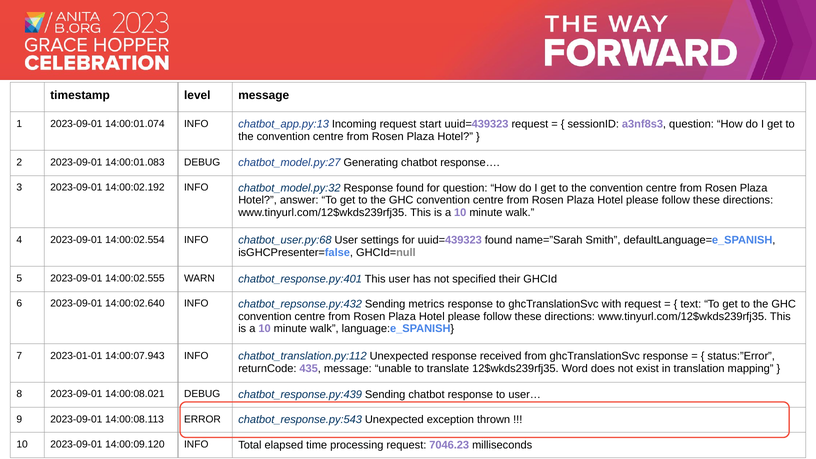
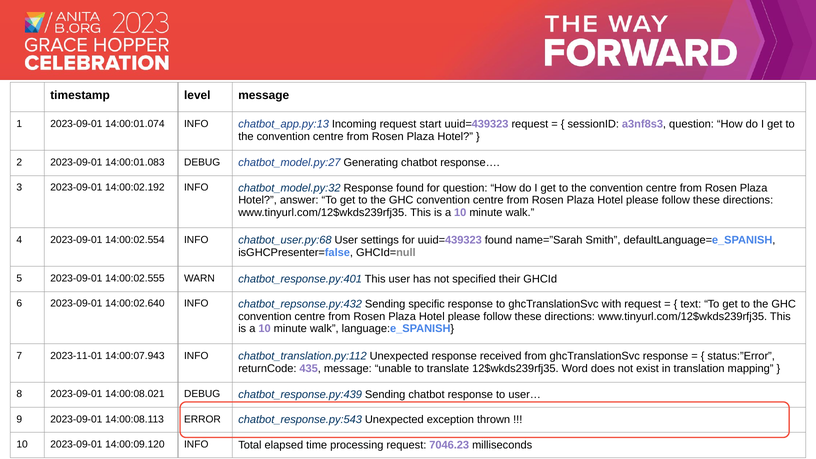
metrics: metrics -> specific (427, 304)
2023-01-01: 2023-01-01 -> 2023-11-01 (76, 356)
